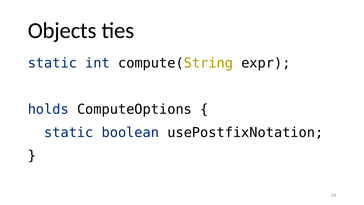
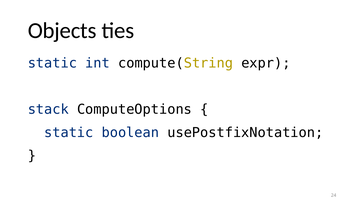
holds: holds -> stack (48, 109)
